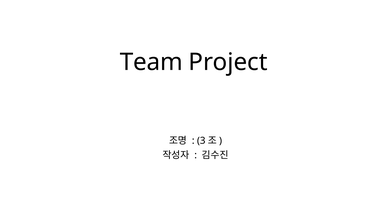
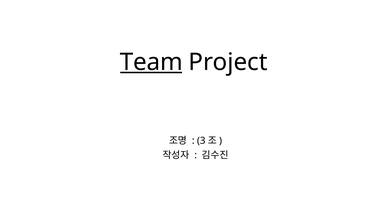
Team underline: none -> present (151, 62)
